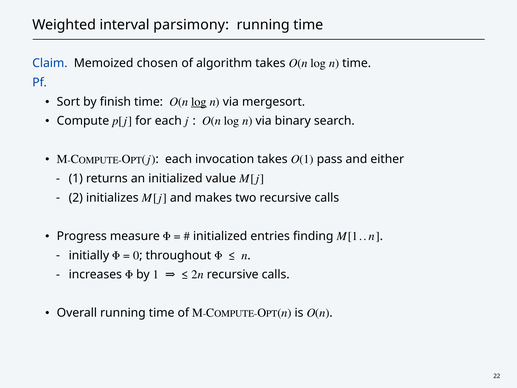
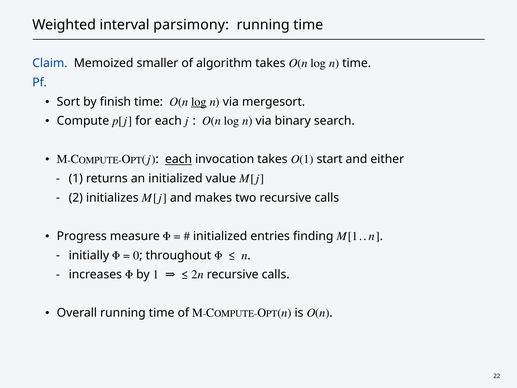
chosen: chosen -> smaller (157, 63)
each underline: none -> present (179, 159)
pass: pass -> start (330, 159)
